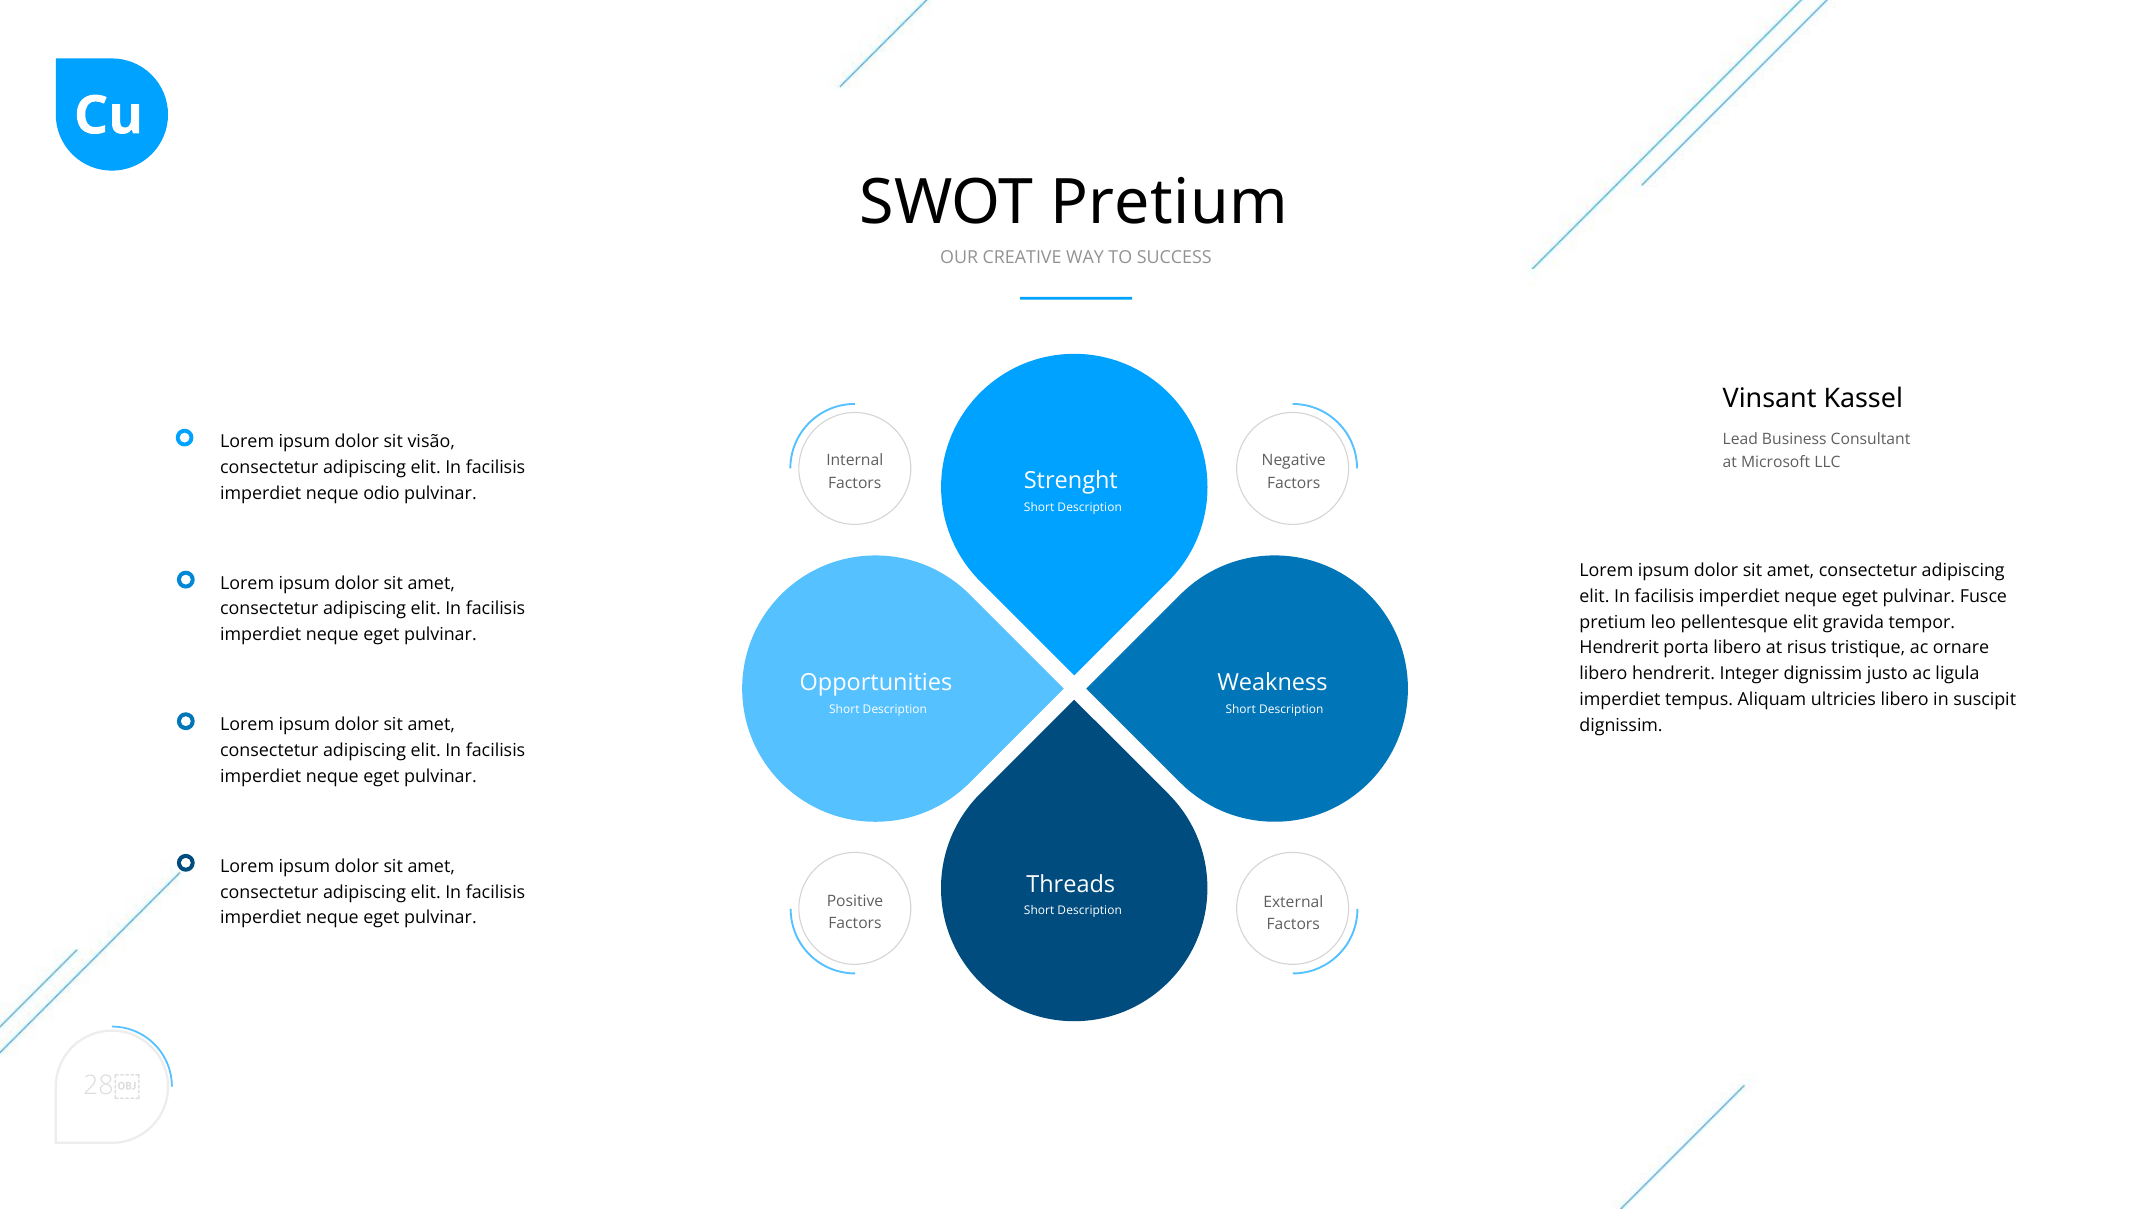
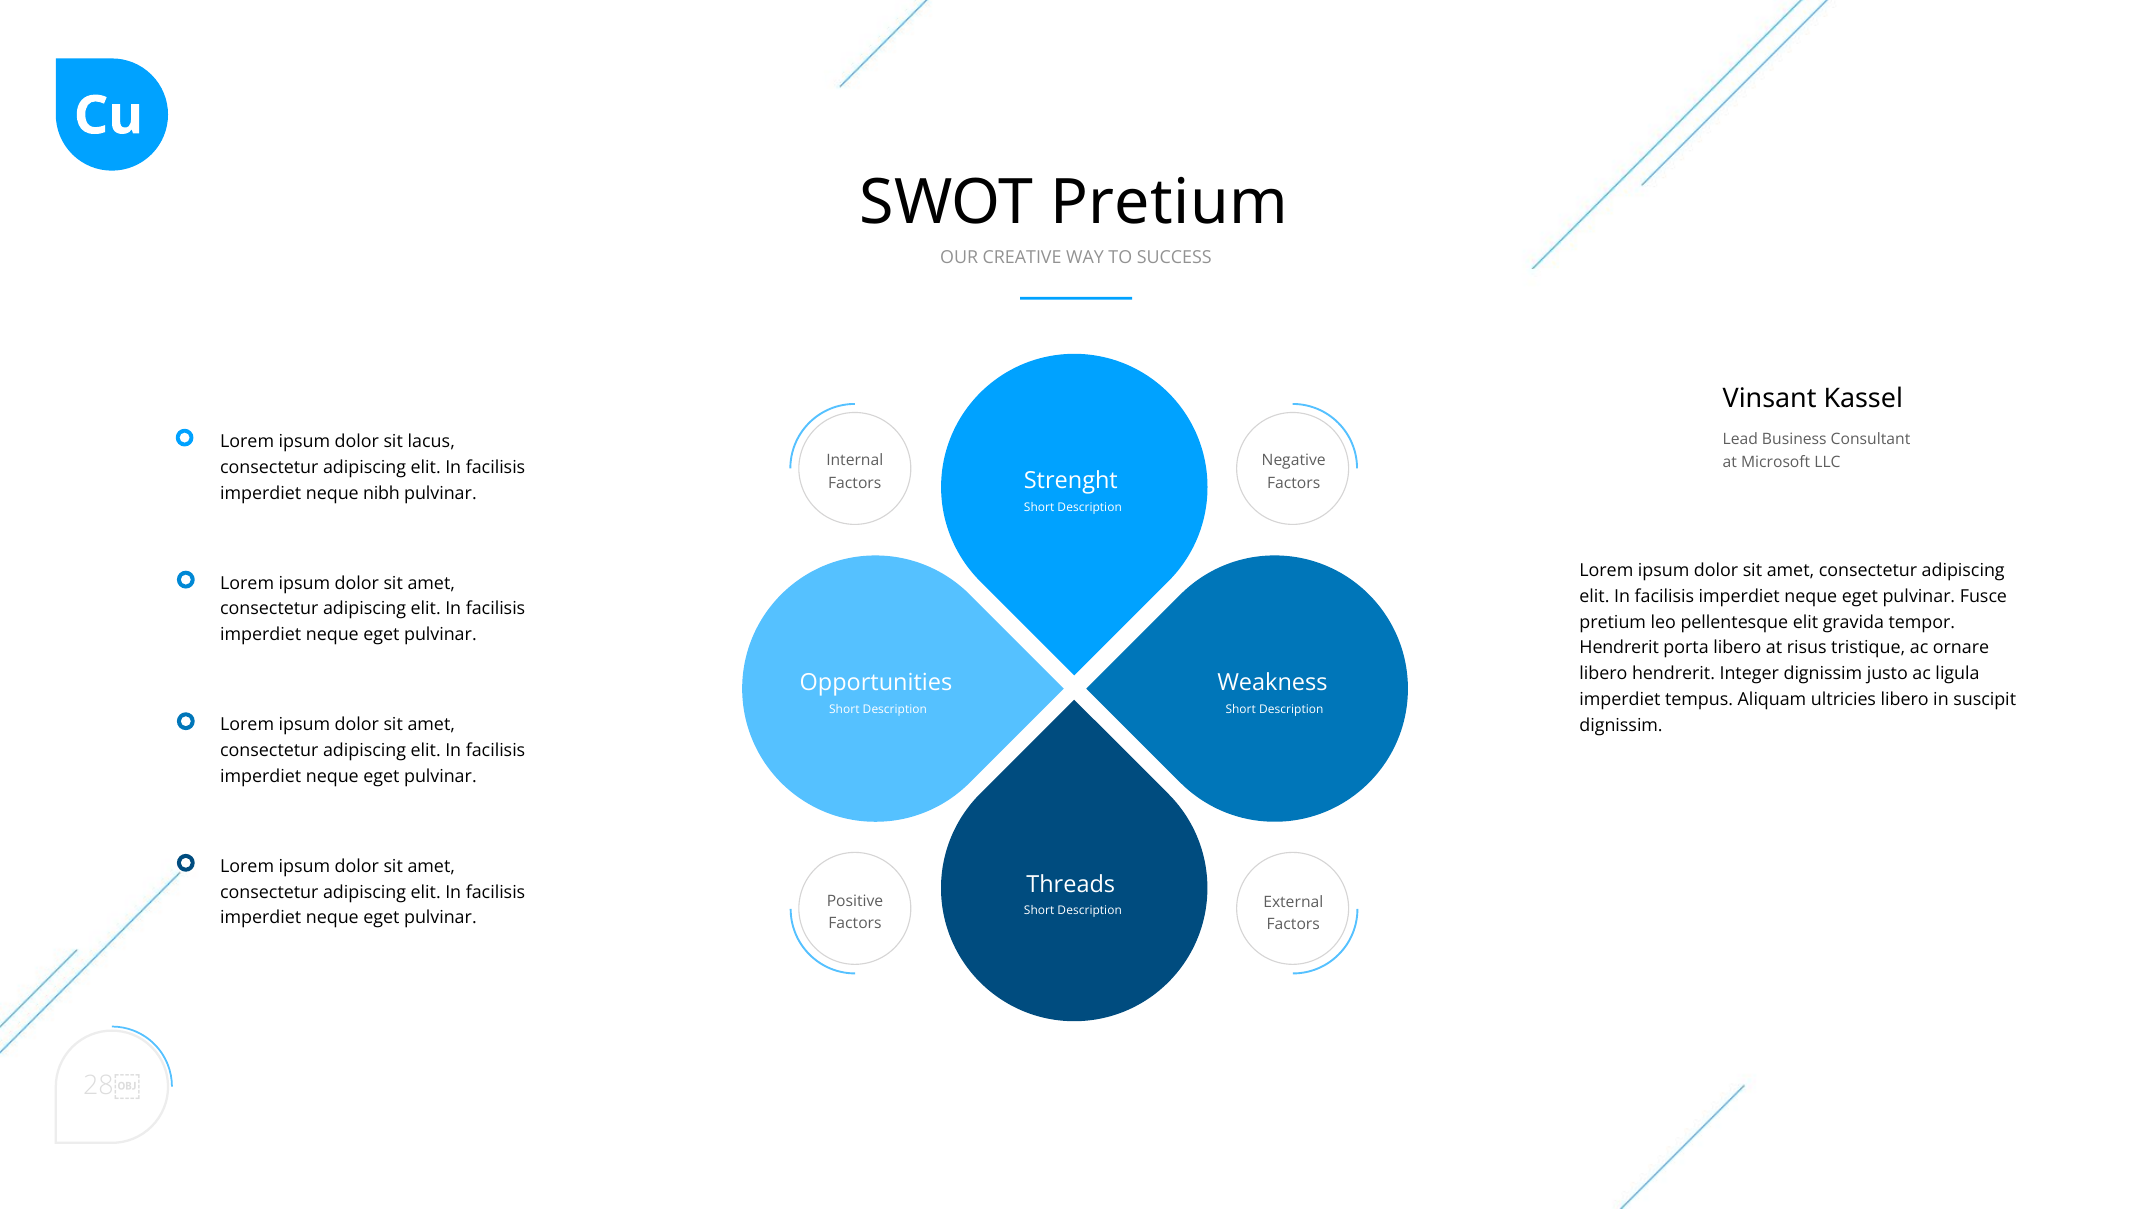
visão: visão -> lacus (431, 442)
odio: odio -> nibh (381, 493)
